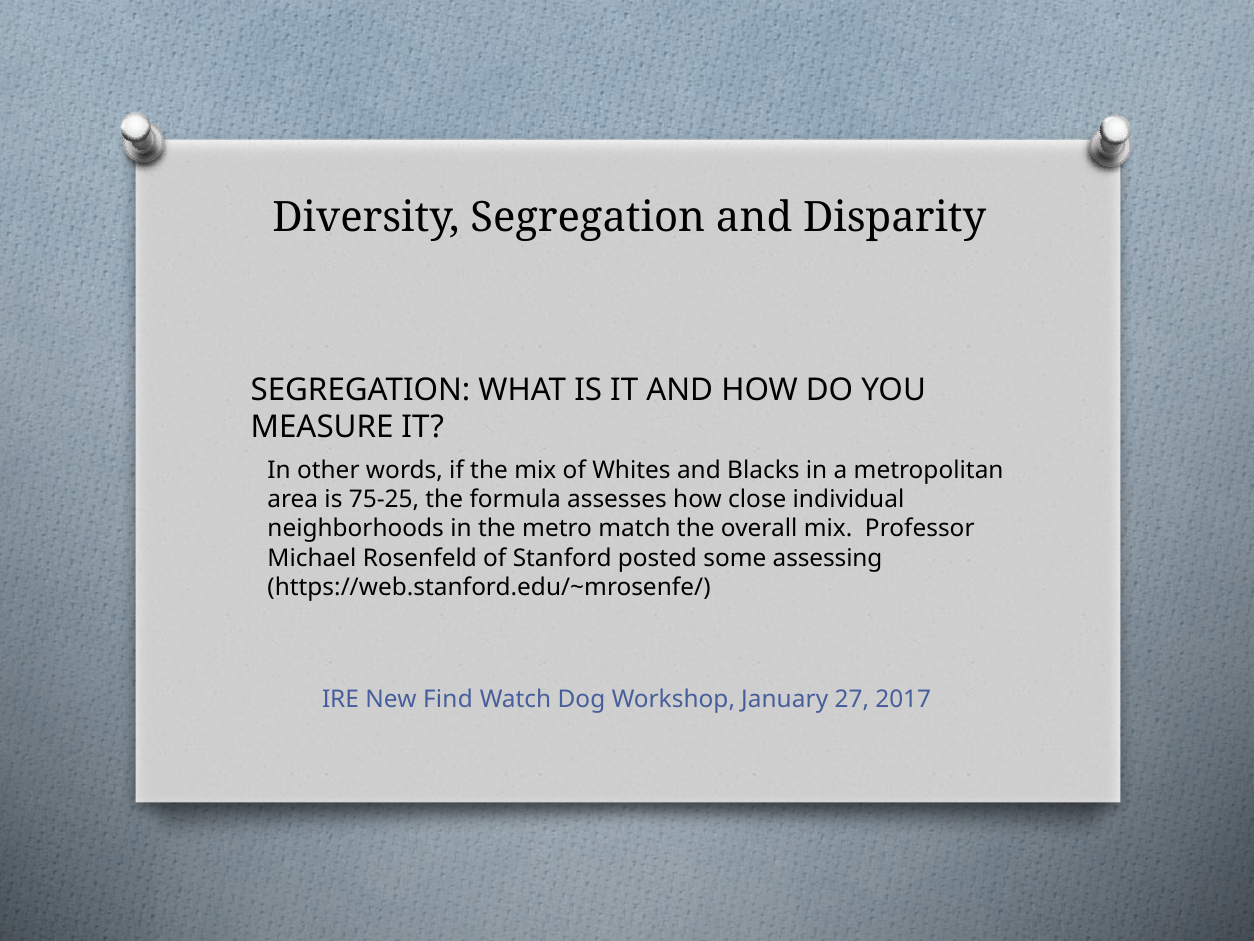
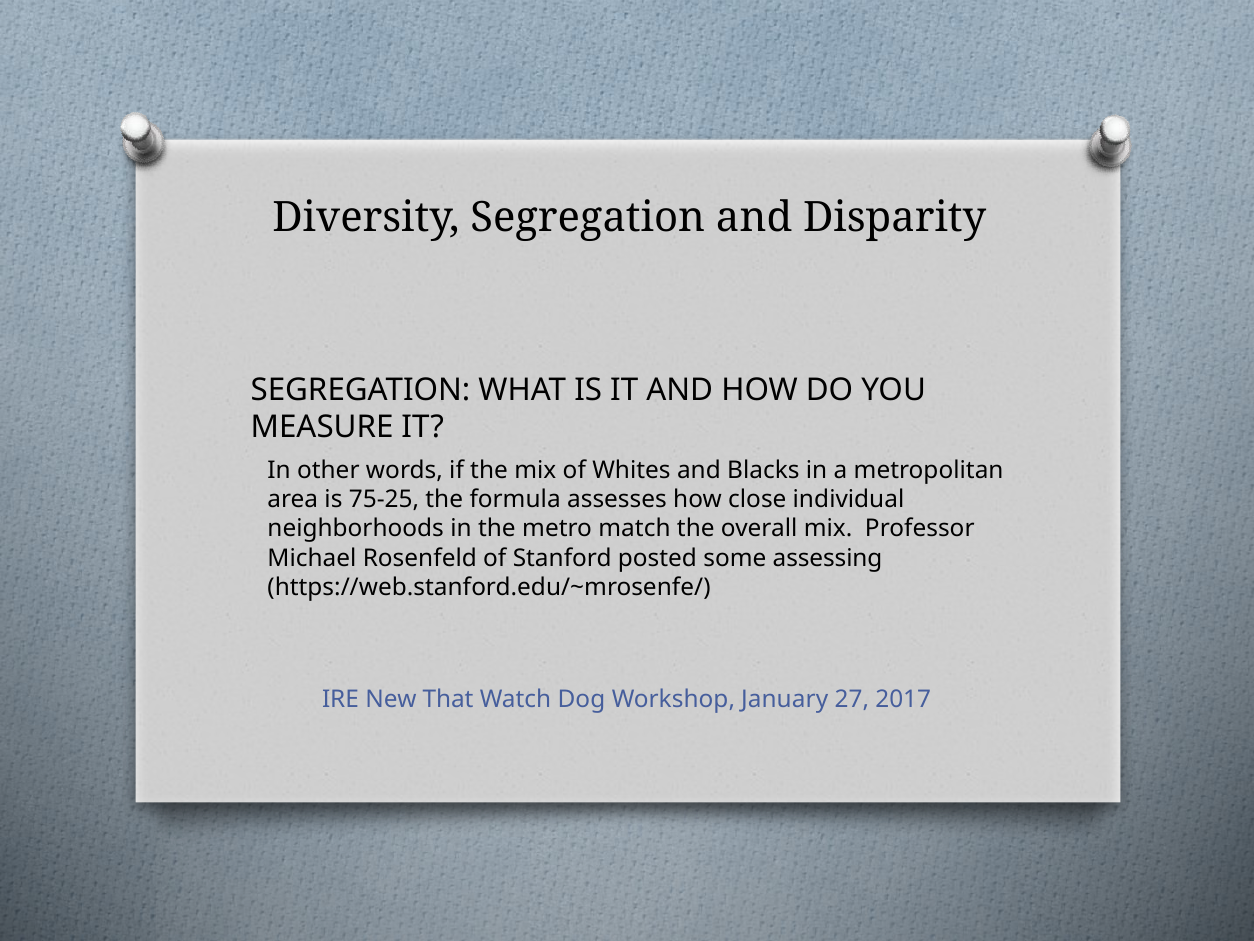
Find: Find -> That (448, 699)
